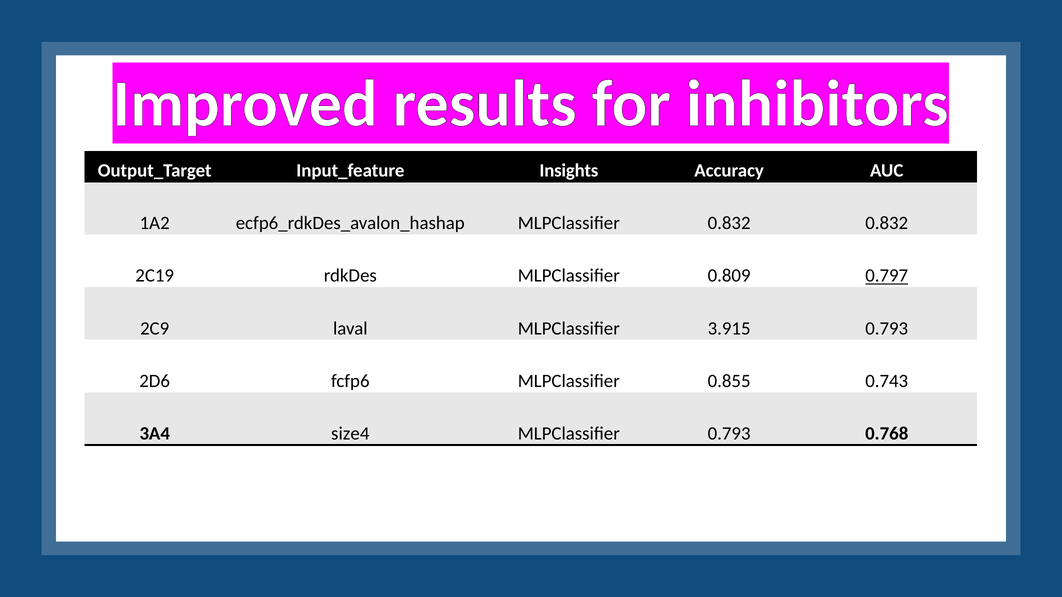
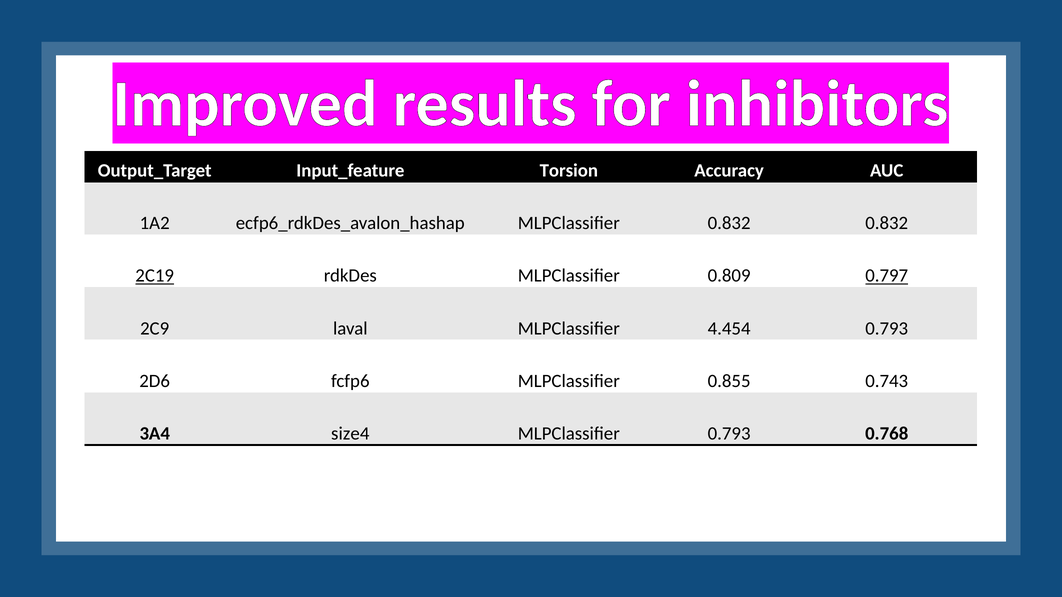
Insights: Insights -> Torsion (569, 170)
2C19 underline: none -> present (155, 276)
3.915: 3.915 -> 4.454 (729, 329)
